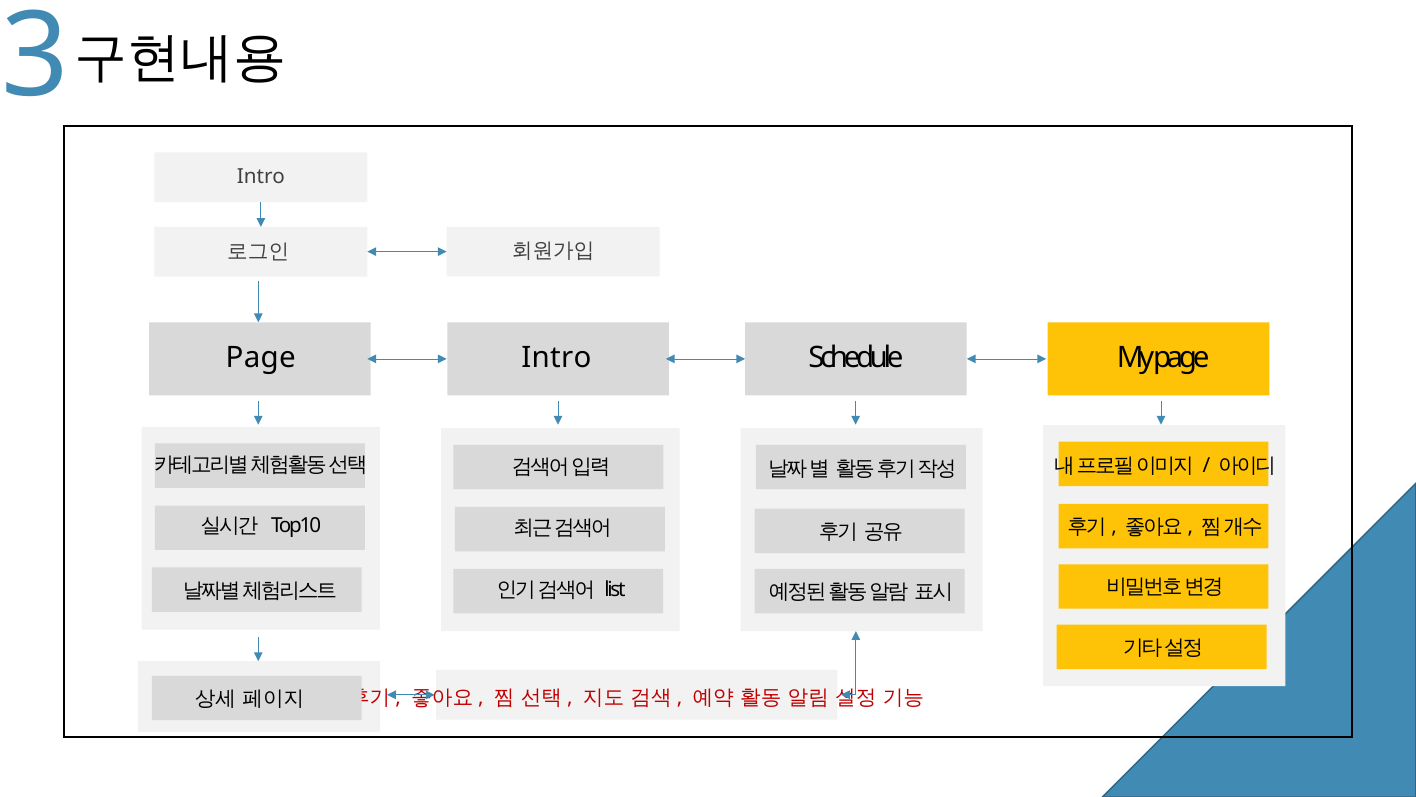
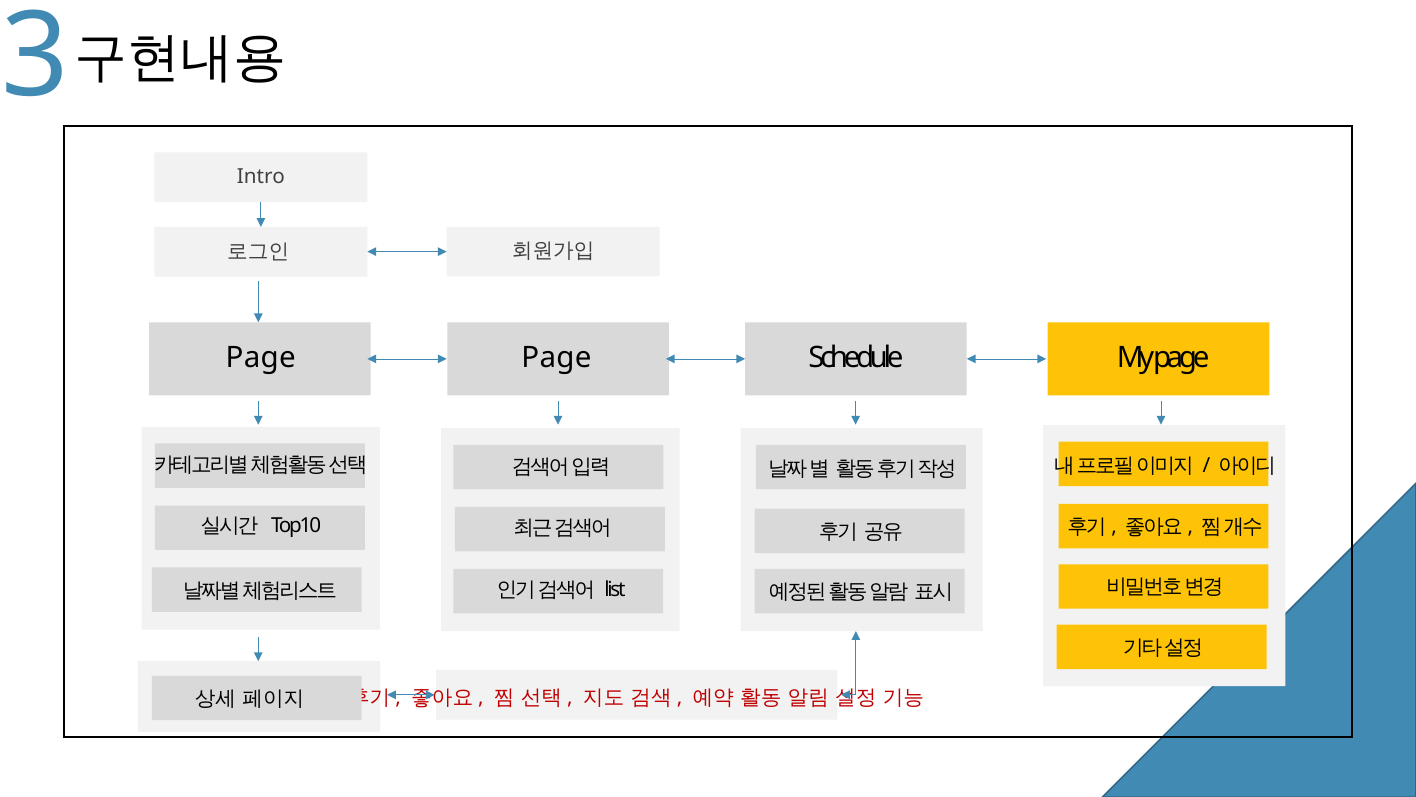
Intro: Intro -> Page (556, 358)
